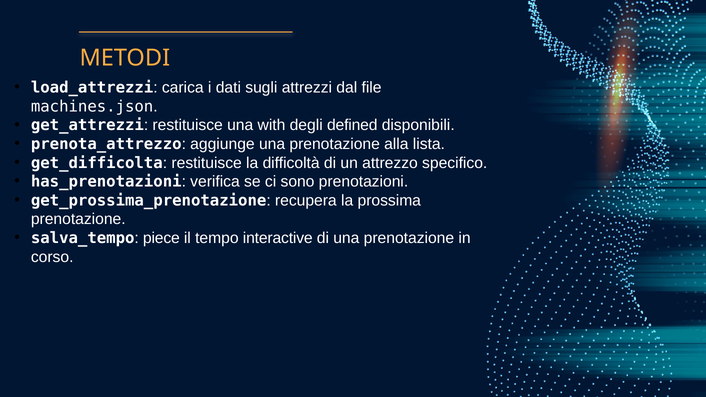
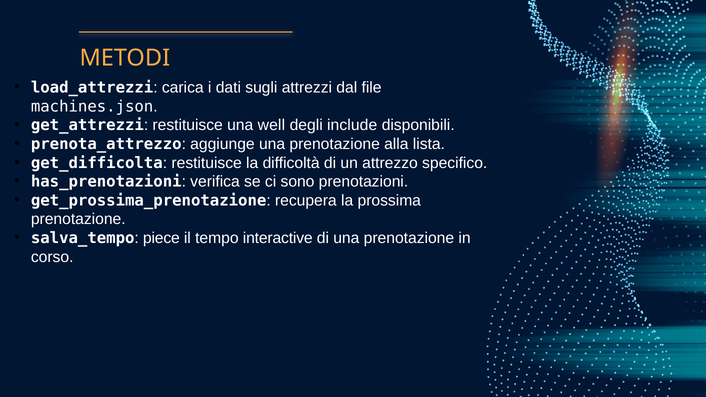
with: with -> well (271, 125)
defined: defined -> include (352, 125)
